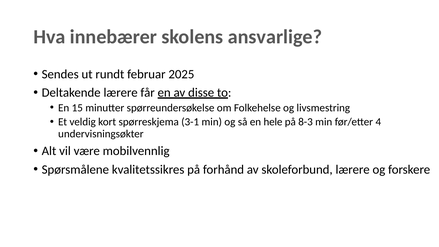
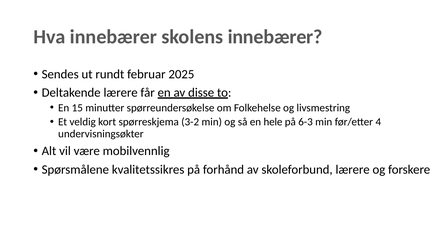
skolens ansvarlige: ansvarlige -> innebærer (275, 37)
3-1: 3-1 -> 3-2 (190, 122)
8-3: 8-3 -> 6-3 (306, 122)
